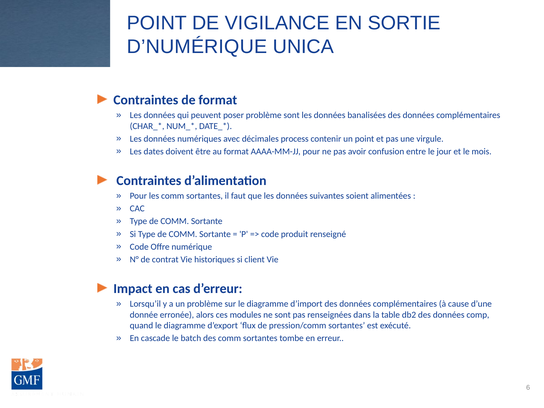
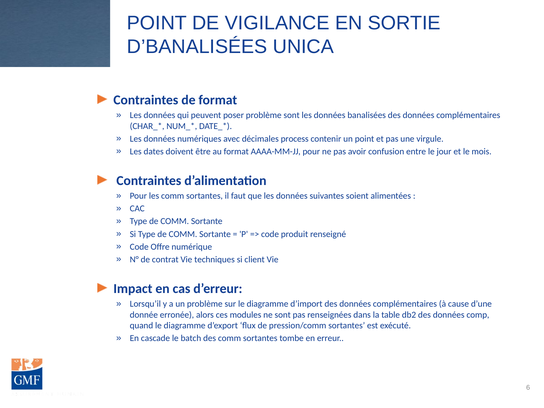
D’NUMÉRIQUE: D’NUMÉRIQUE -> D’BANALISÉES (197, 47)
historiques: historiques -> techniques (215, 259)
